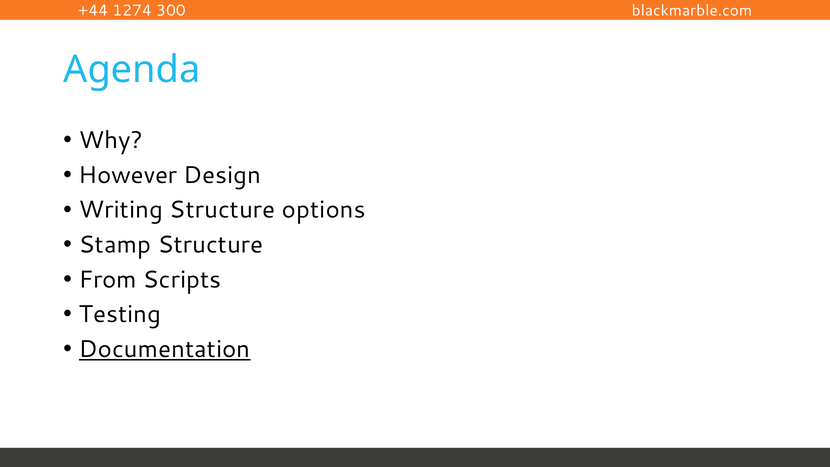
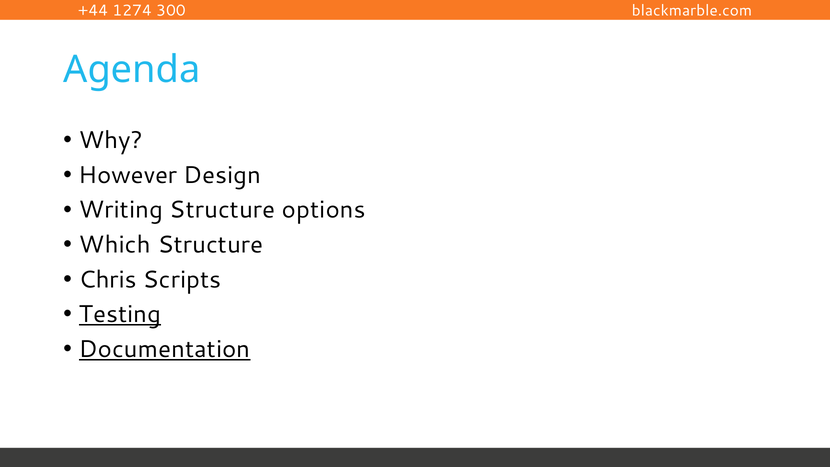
Stamp: Stamp -> Which (115, 245)
From: From -> Chris (108, 280)
Testing underline: none -> present (120, 314)
